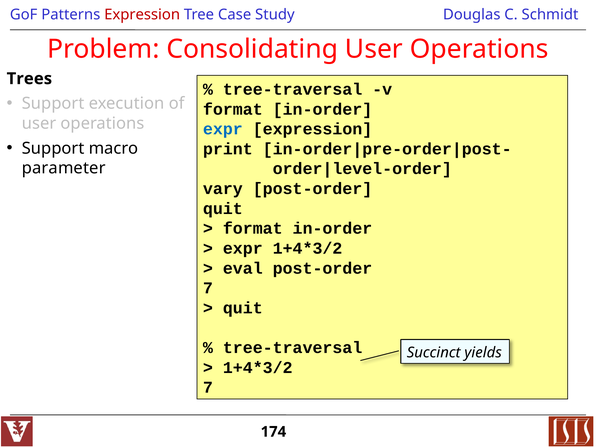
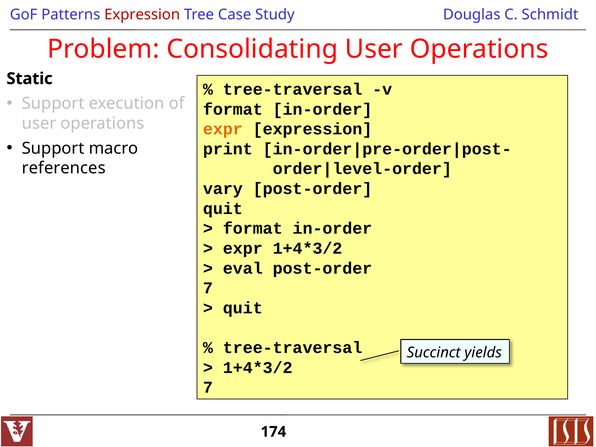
Trees: Trees -> Static (30, 79)
expr colour: blue -> orange (223, 129)
parameter: parameter -> references (64, 168)
